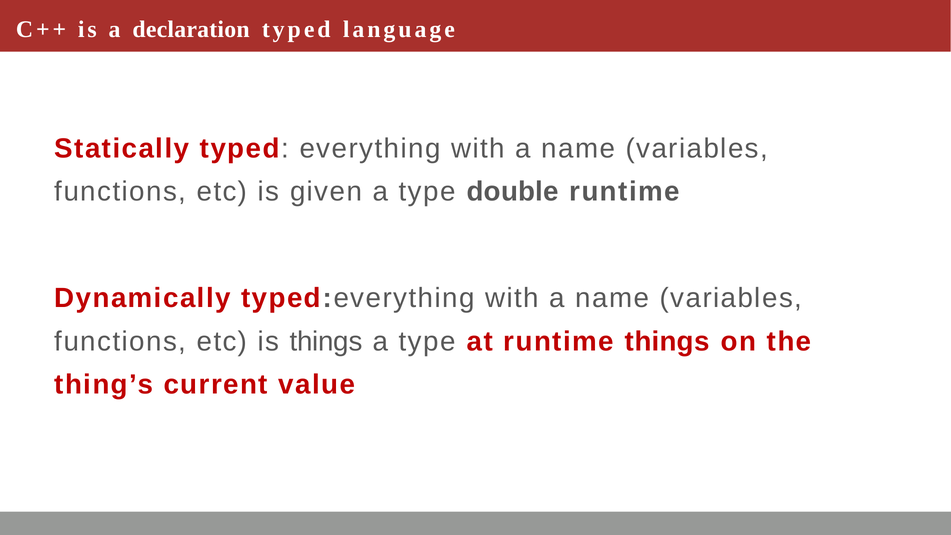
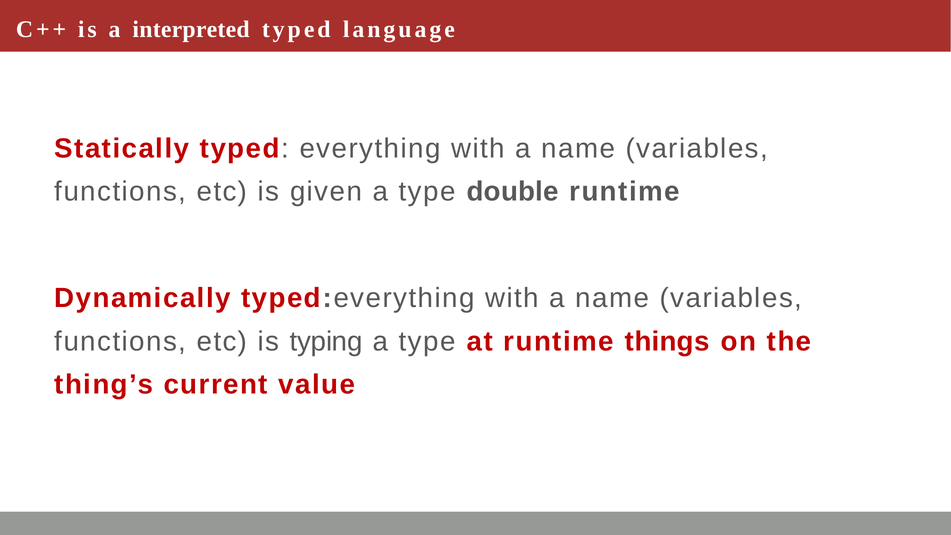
declaration: declaration -> interpreted (191, 29)
is things: things -> typing (326, 341)
